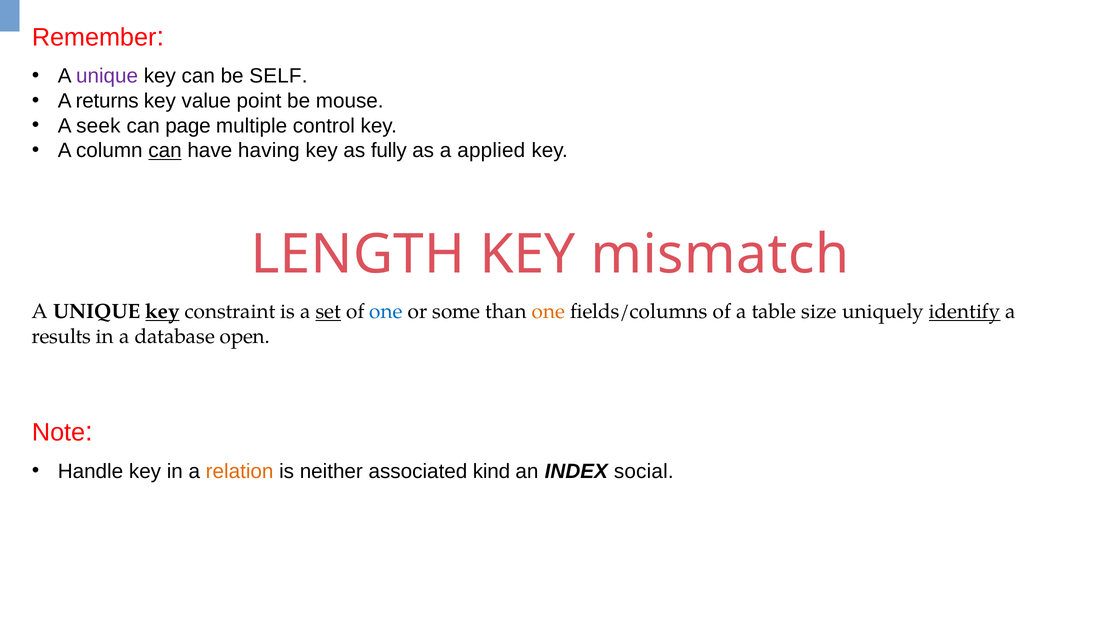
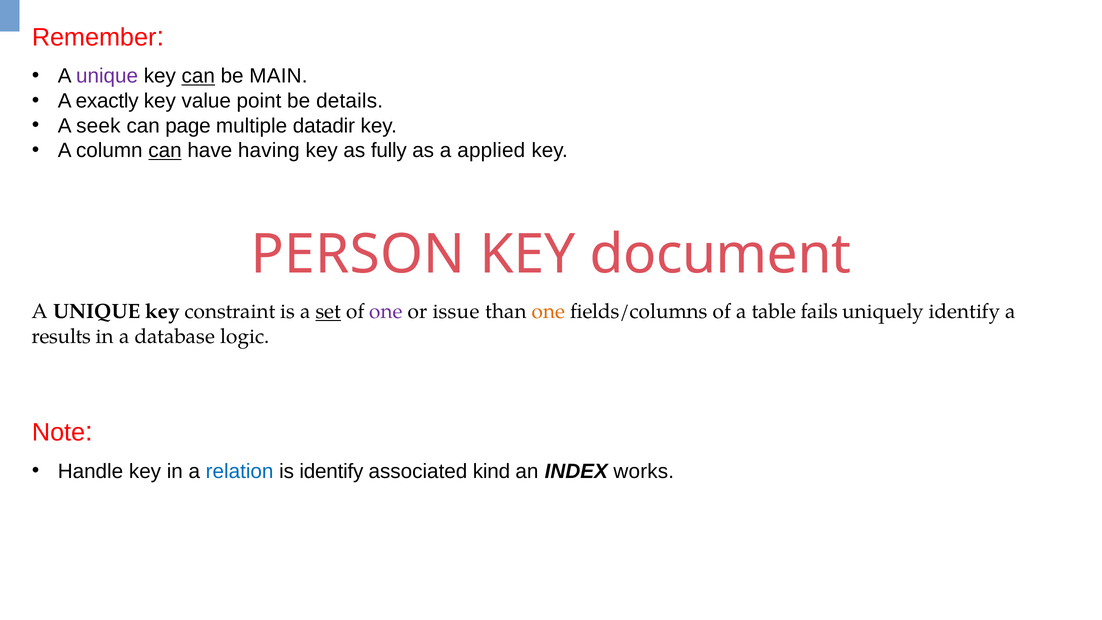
can underline: none -> present (198, 76)
SELF: SELF -> MAIN (278, 76)
returns: returns -> exactly (107, 101)
mouse: mouse -> details (350, 101)
control: control -> datadir (324, 126)
LENGTH: LENGTH -> PERSON (358, 254)
mismatch: mismatch -> document (720, 254)
key underline: present -> none (163, 311)
one colour: blue -> purple (386, 311)
some: some -> issue (456, 311)
size: size -> fails (819, 311)
identify underline: present -> none (965, 311)
open: open -> logic (245, 336)
relation colour: orange -> blue (240, 471)
is neither: neither -> identify (331, 471)
social: social -> works (644, 471)
